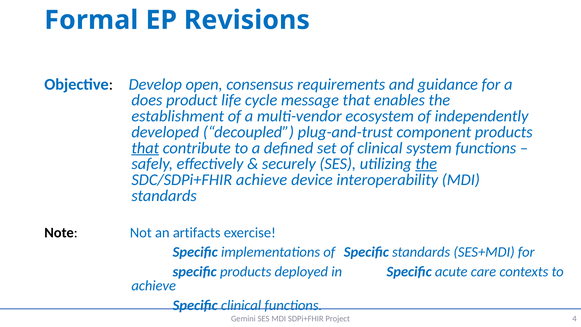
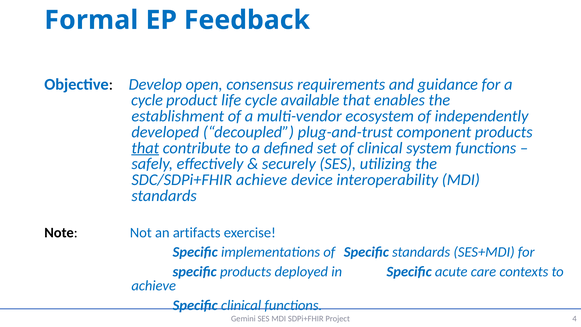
Revisions: Revisions -> Feedback (247, 20)
does: does -> cycle (147, 100)
message: message -> available (310, 100)
the underline: present -> none (426, 164)
